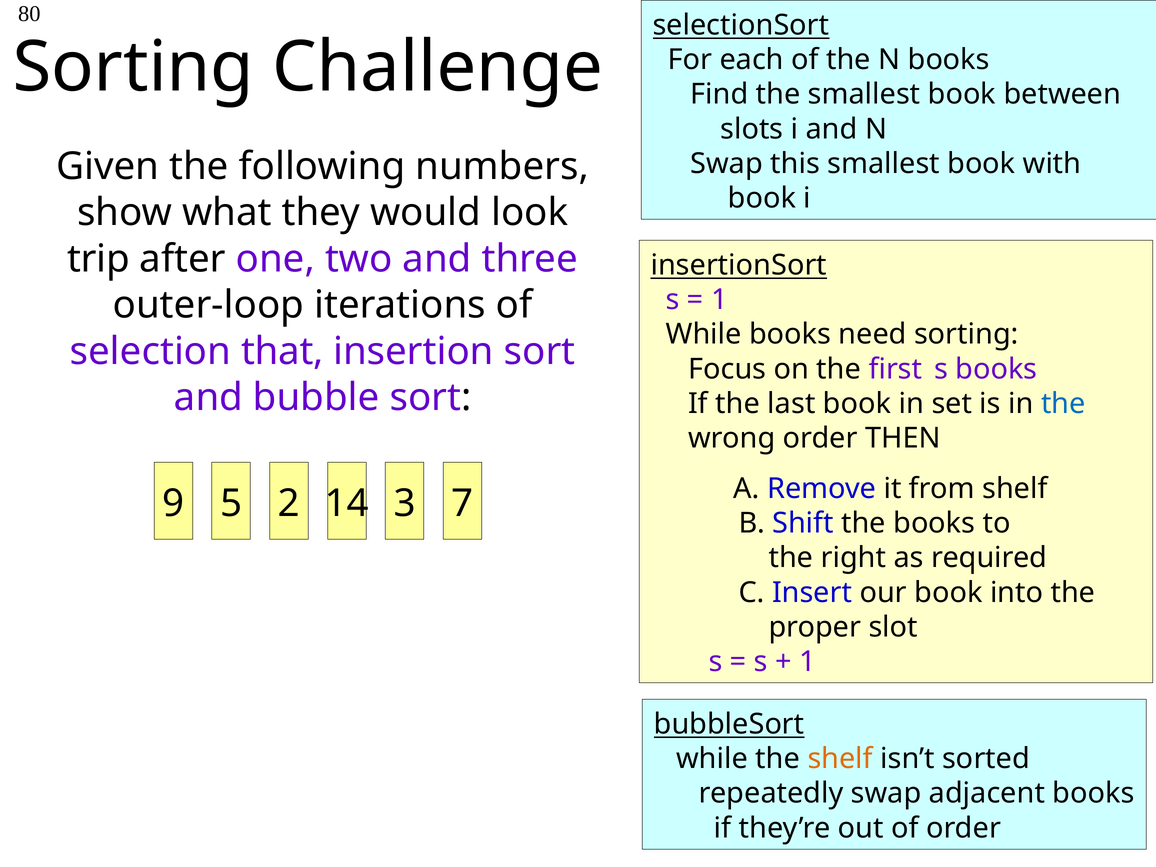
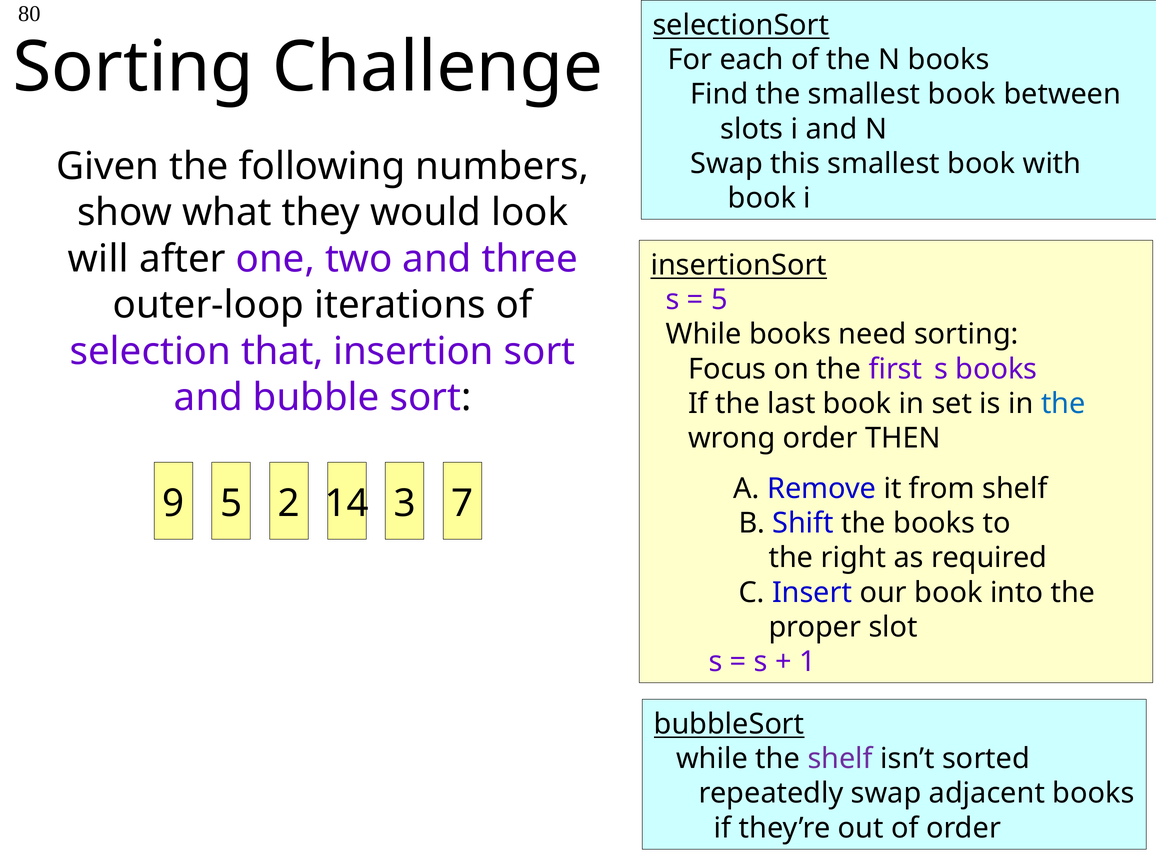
trip: trip -> will (98, 259)
1: 1 -> 5 (719, 300)
shelf colour: orange -> purple (840, 759)
